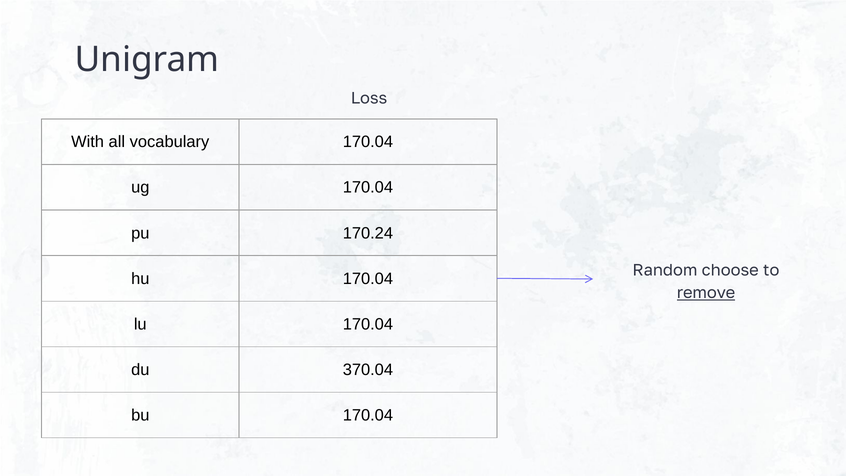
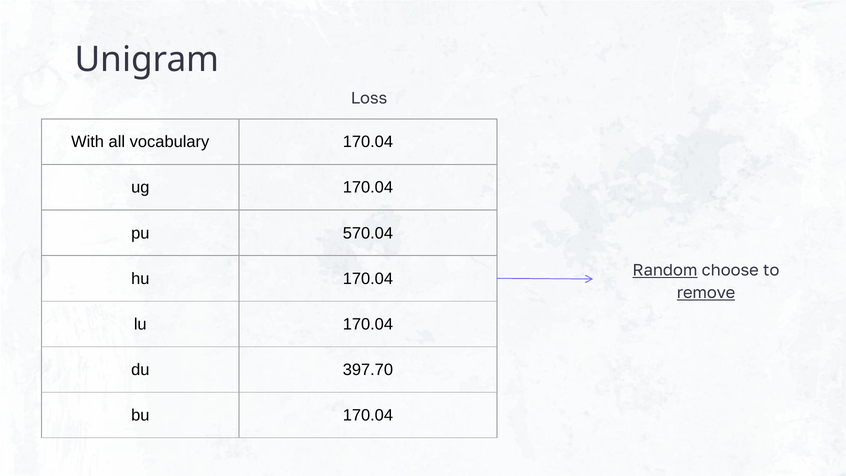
170.24: 170.24 -> 570.04 (368, 233)
Random underline: none -> present (665, 270)
370.04: 370.04 -> 397.70 (368, 370)
